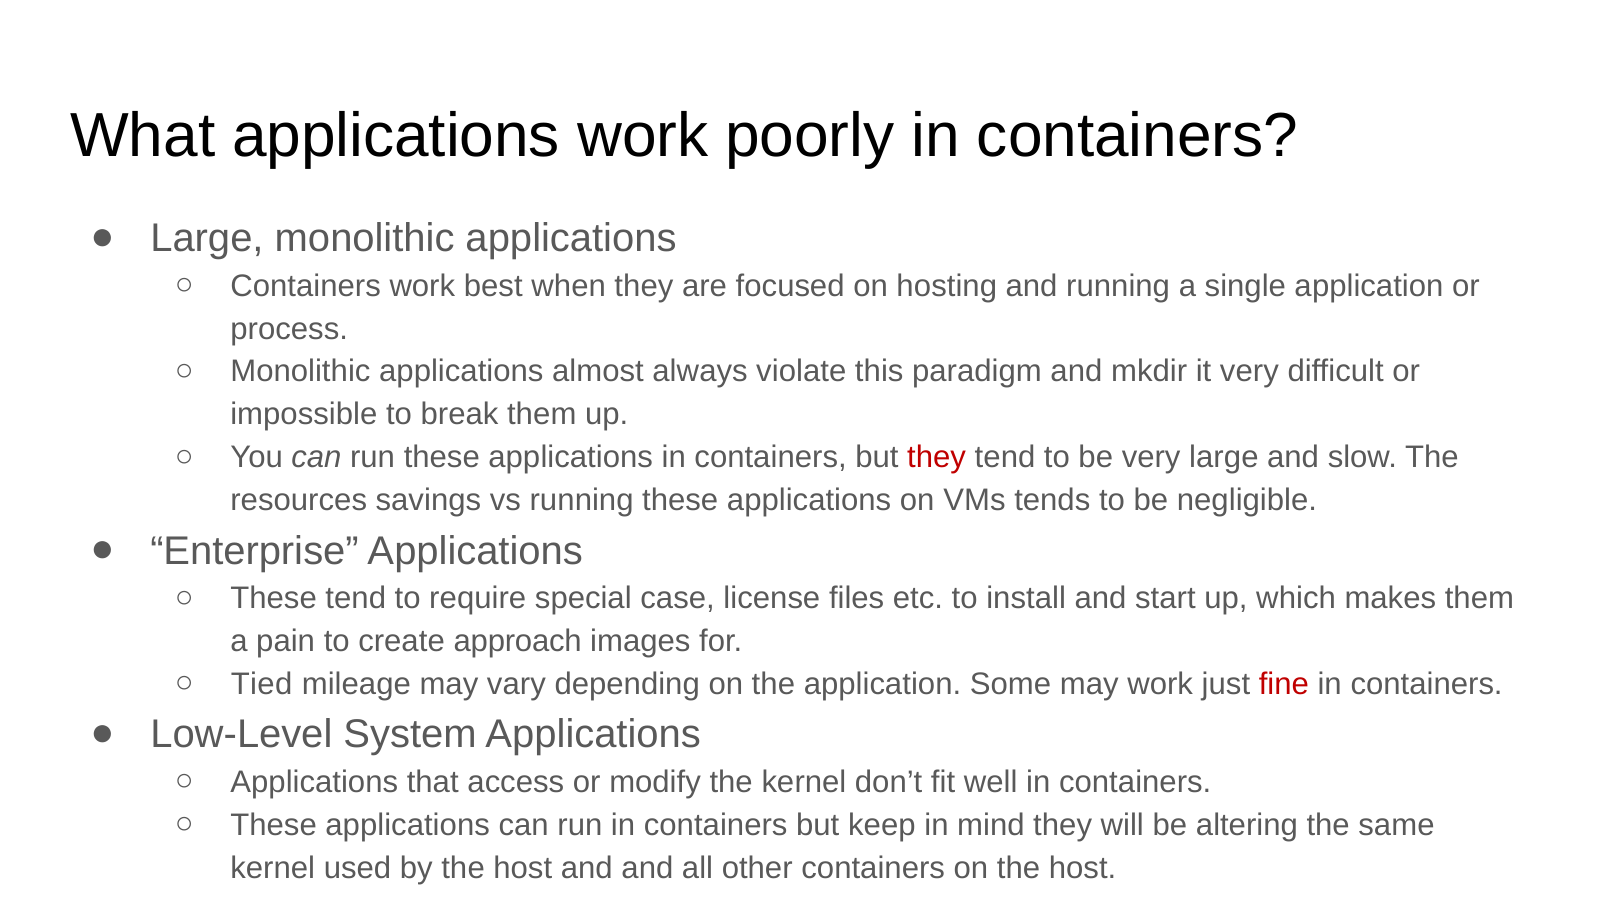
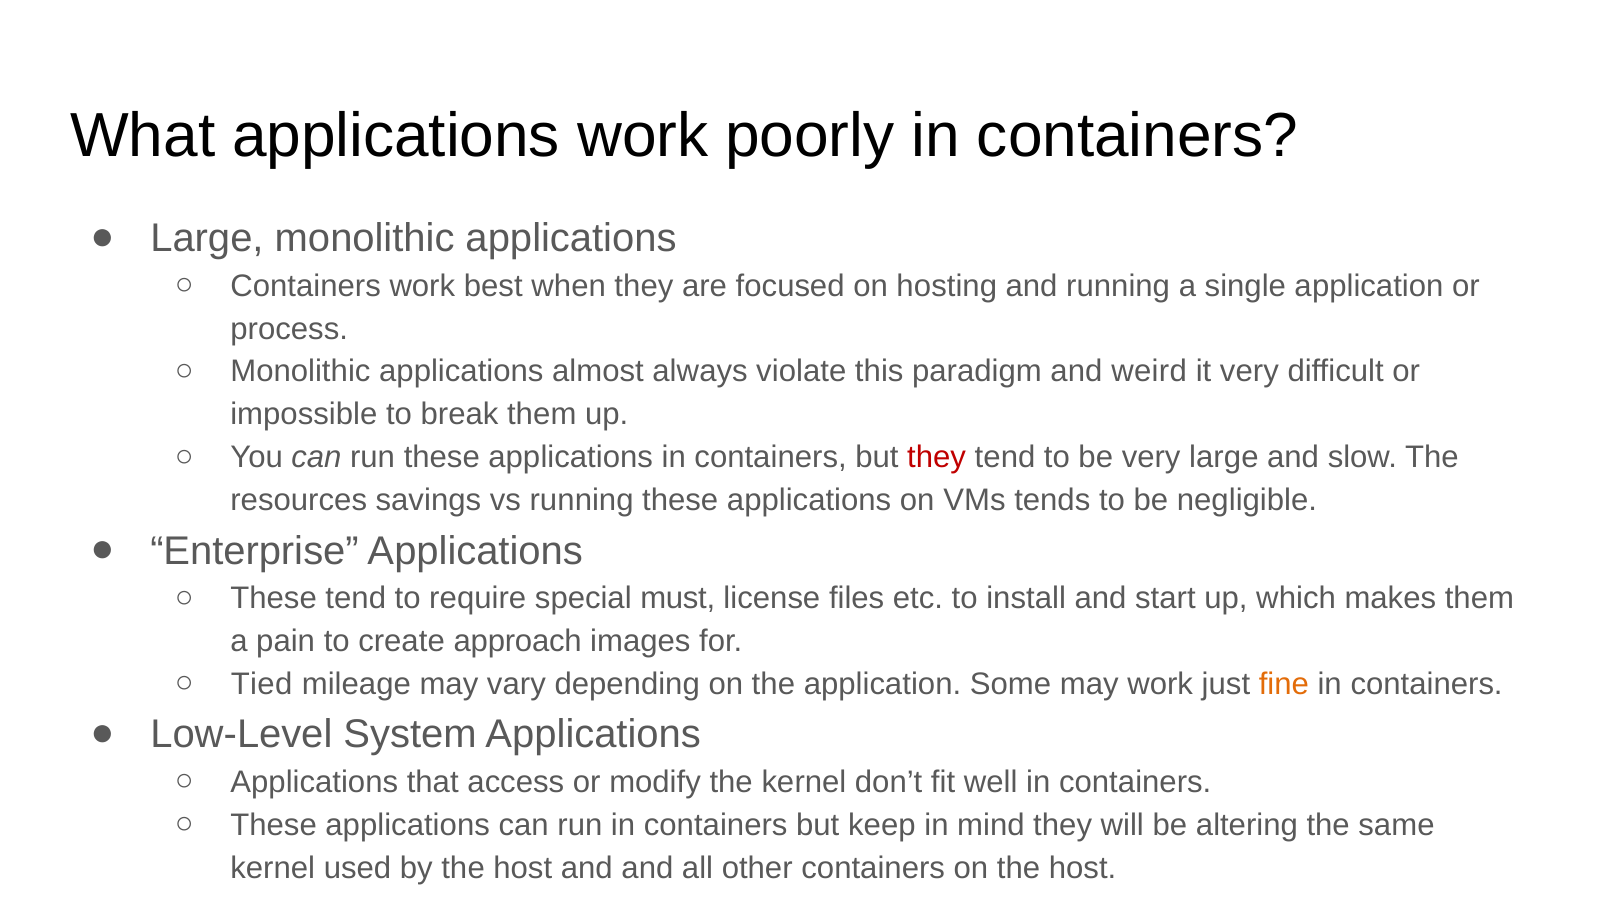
mkdir: mkdir -> weird (1149, 371)
case: case -> must (678, 598)
fine colour: red -> orange (1284, 684)
